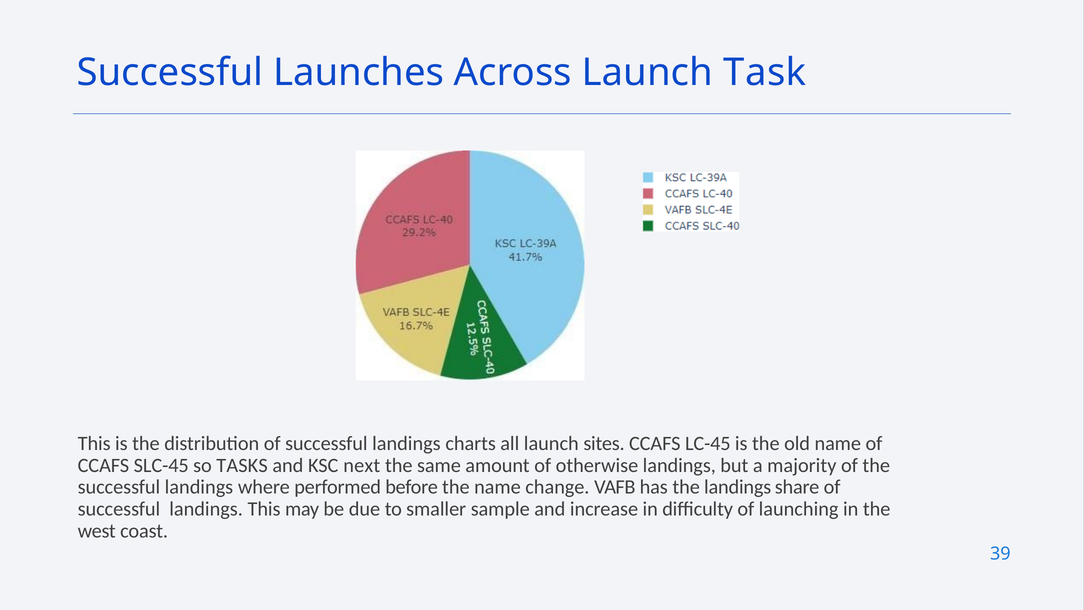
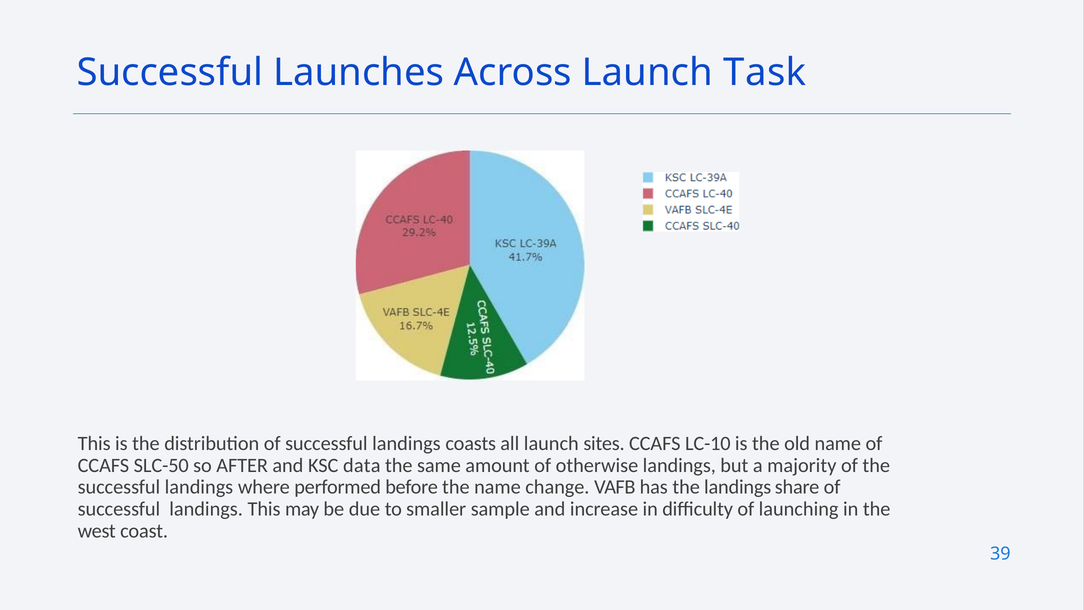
charts: charts -> coasts (471, 443)
LC-45: LC-45 -> LC-10 (708, 443)
SLC-45: SLC-45 -> SLC-50 (161, 465)
TASKS: TASKS -> AFTER (242, 465)
next: next -> data (362, 465)
